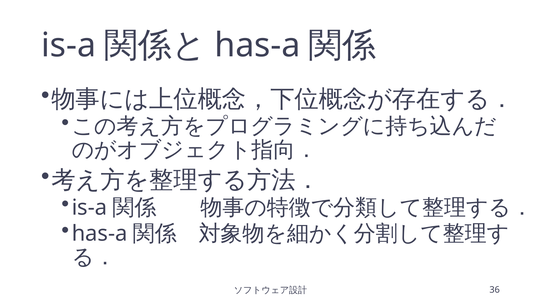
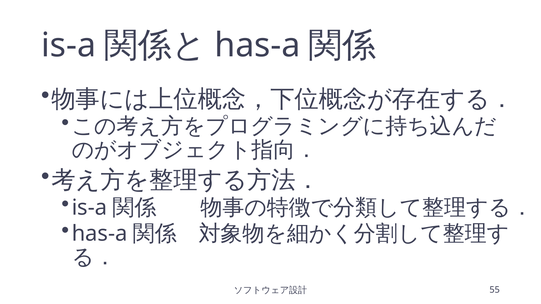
36: 36 -> 55 (495, 290)
